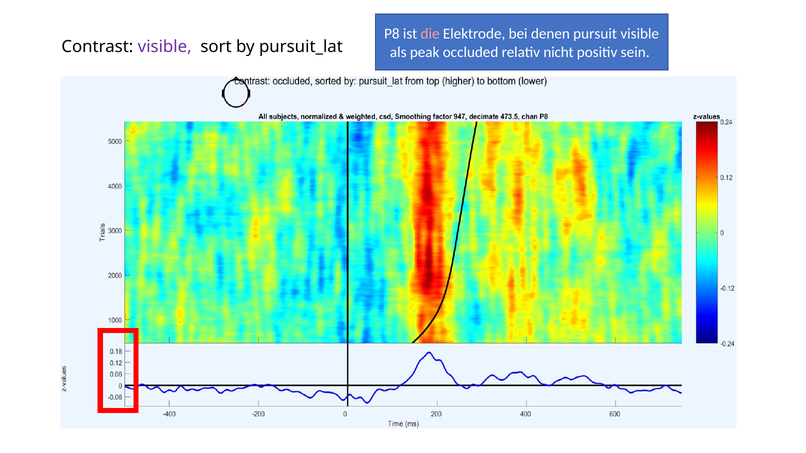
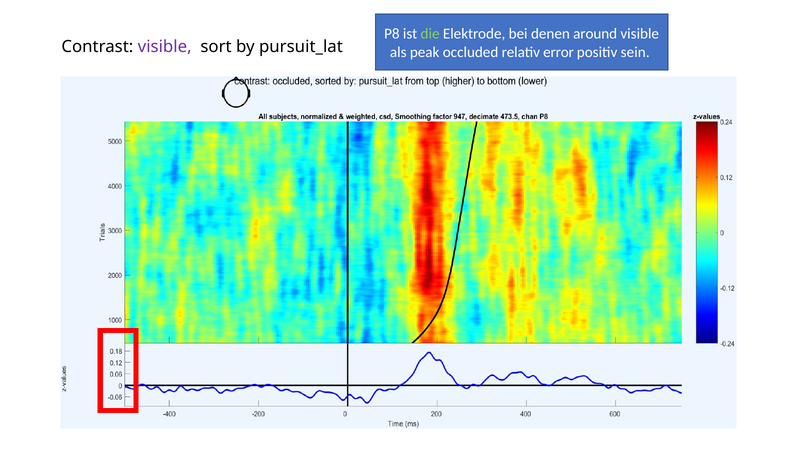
die colour: pink -> light green (430, 34)
pursuit: pursuit -> around (595, 34)
nicht: nicht -> error (559, 52)
